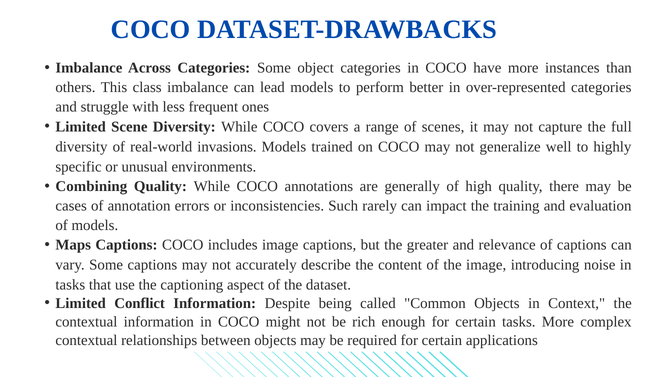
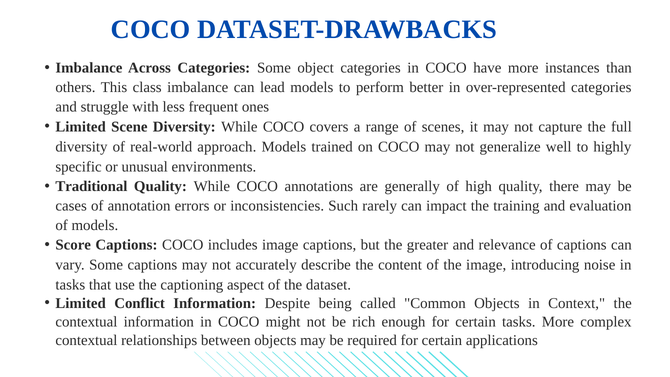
invasions: invasions -> approach (227, 147)
Combining: Combining -> Traditional (91, 186)
Maps: Maps -> Score (73, 245)
